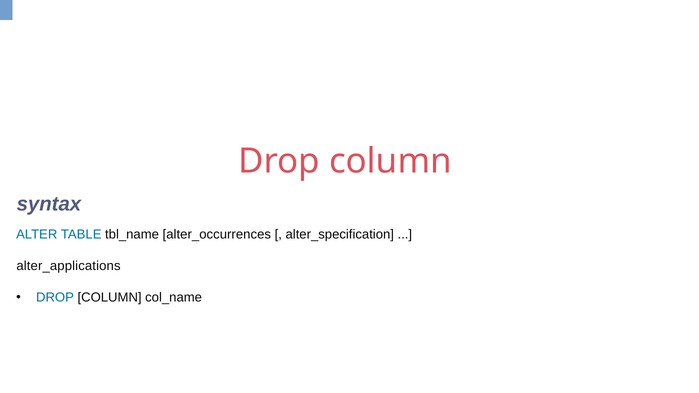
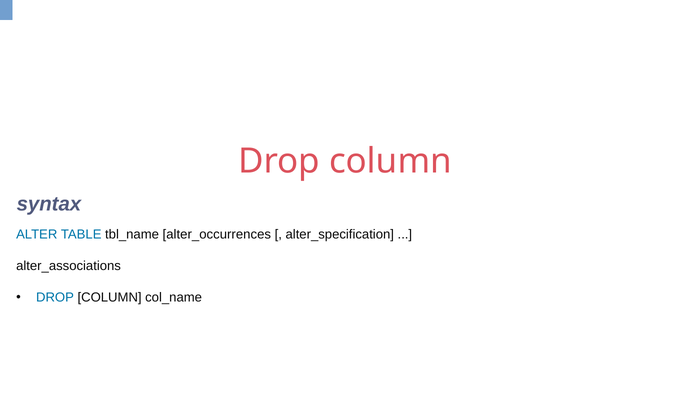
alter_applications: alter_applications -> alter_associations (69, 266)
